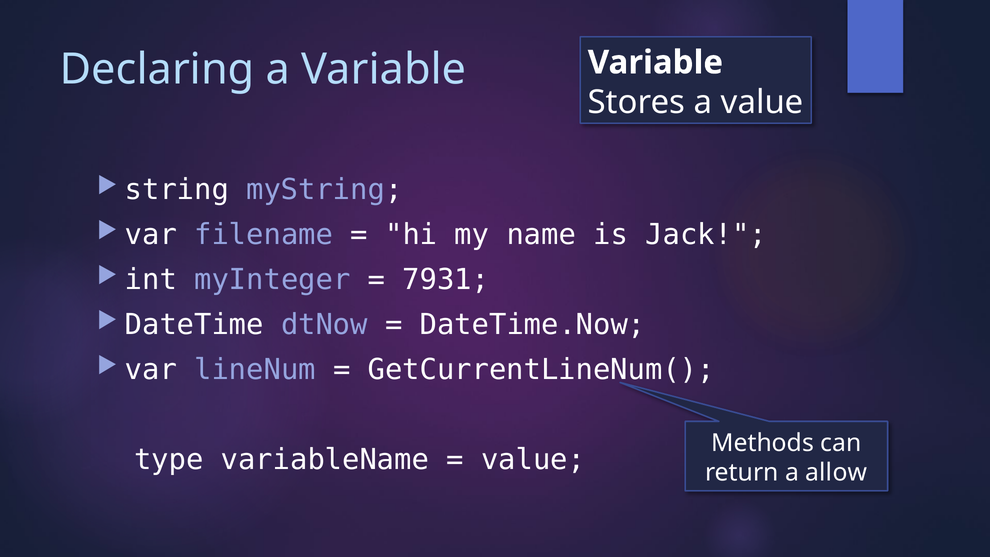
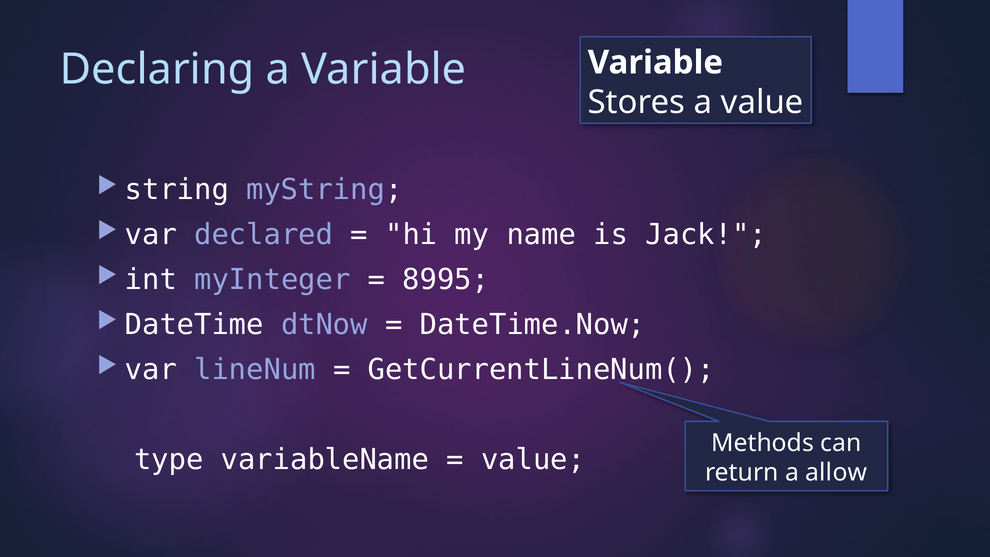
filename: filename -> declared (264, 235)
7931: 7931 -> 8995 (446, 280)
